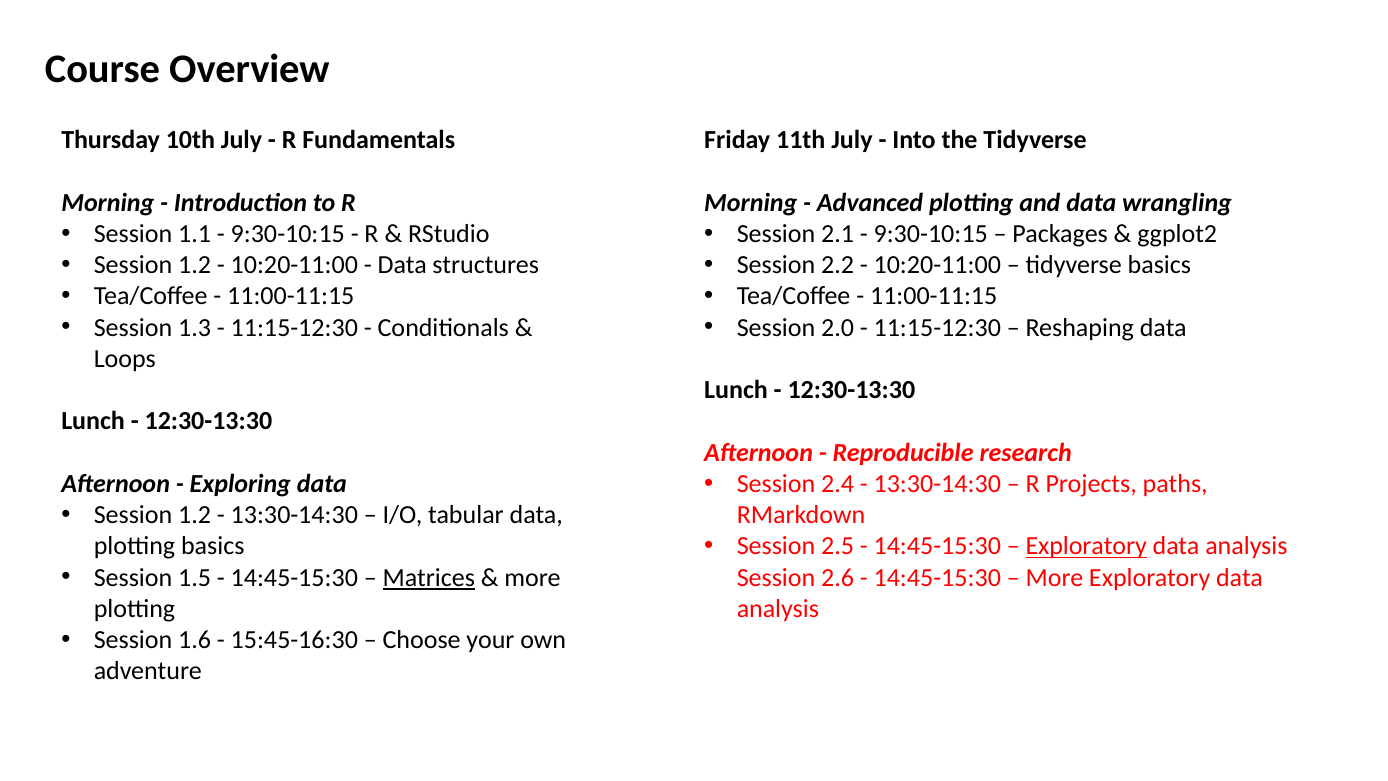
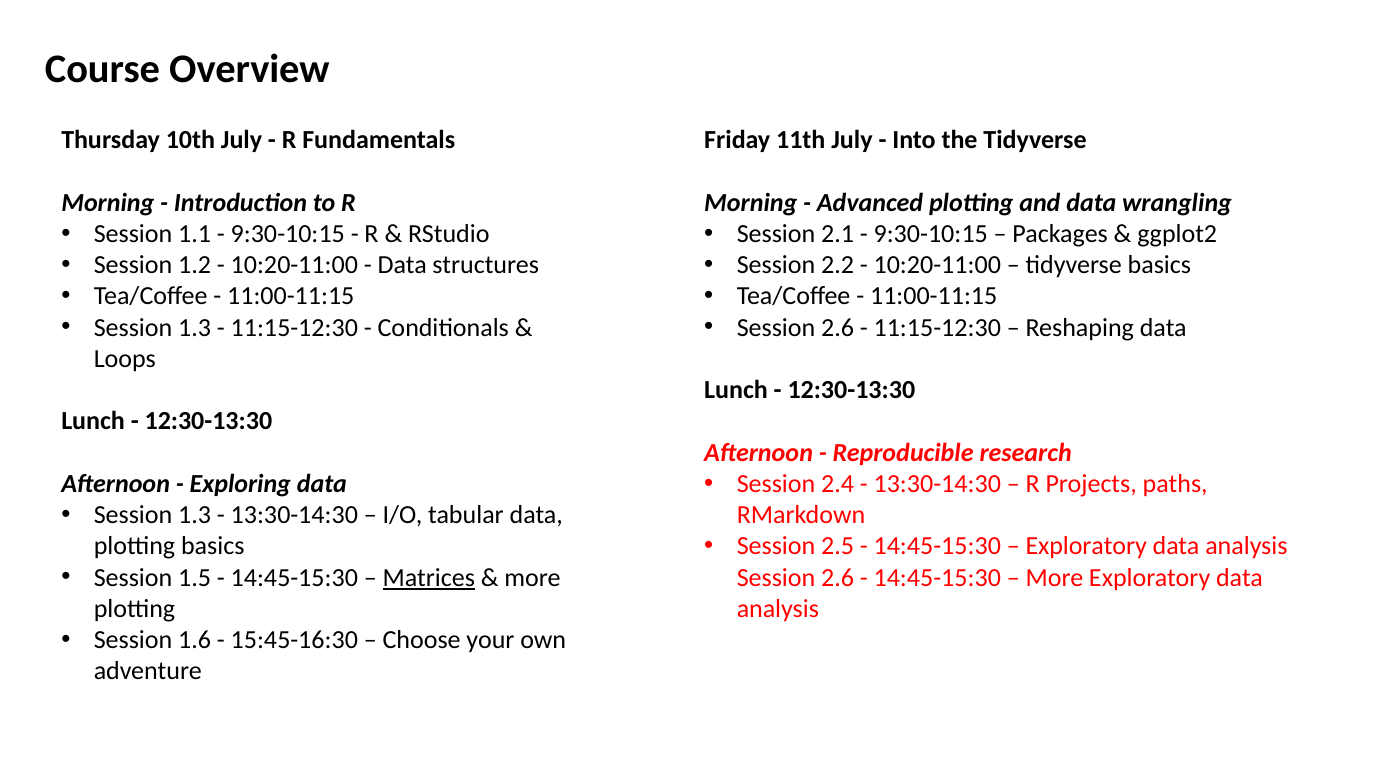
2.0: 2.0 -> 2.6 (838, 328)
1.2: 1.2 -> 1.3 (195, 515)
Exploratory underline: present -> none (1086, 546)
